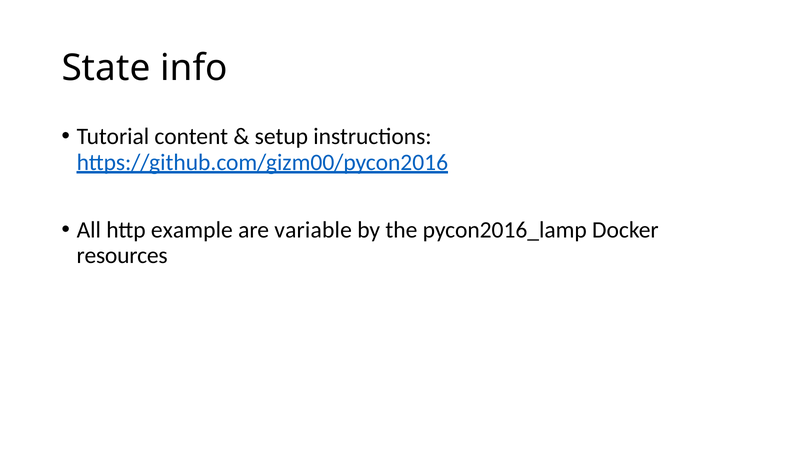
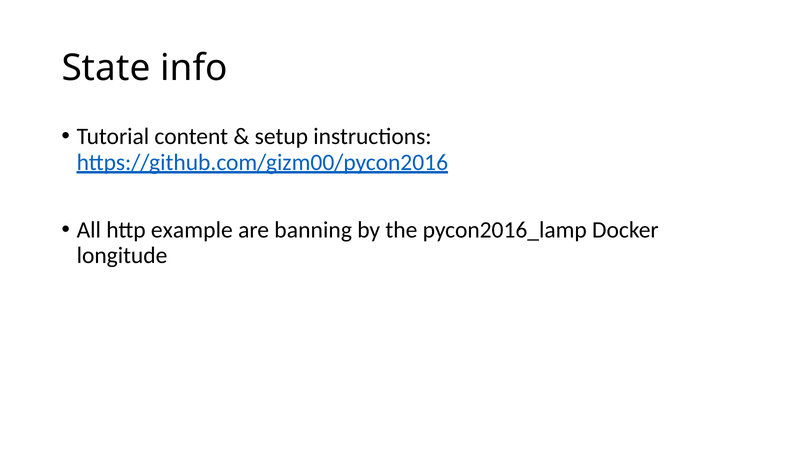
variable: variable -> banning (313, 230)
resources: resources -> longitude (122, 255)
